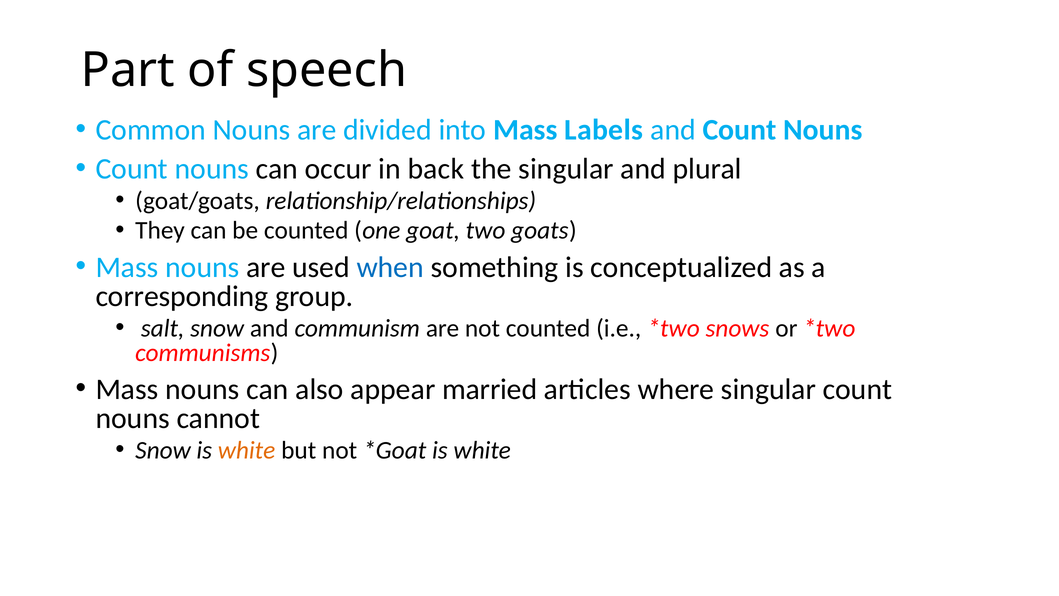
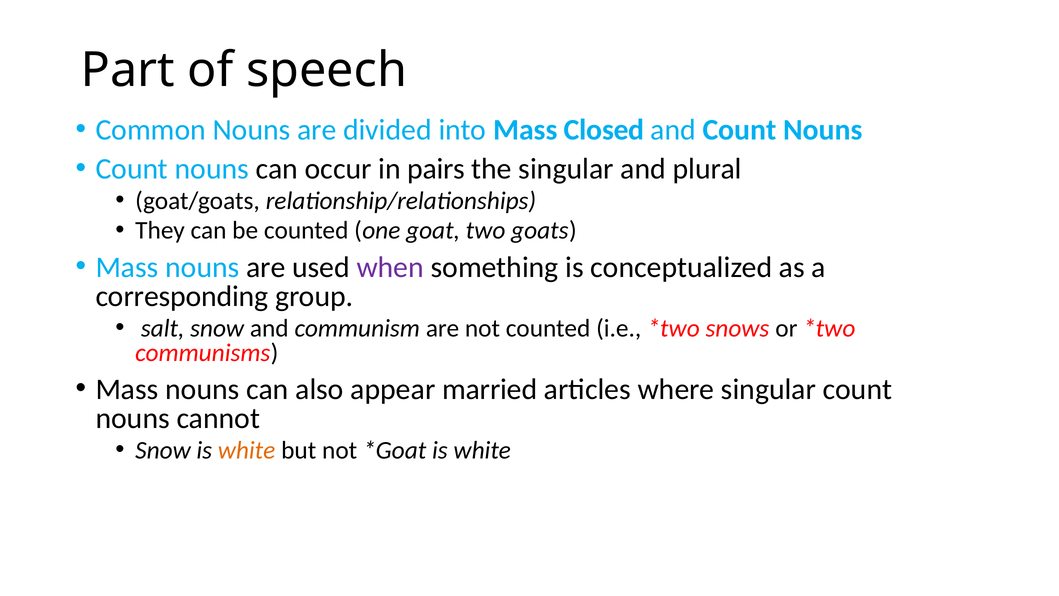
Labels: Labels -> Closed (604, 130)
back: back -> pairs (436, 169)
when colour: blue -> purple (390, 267)
